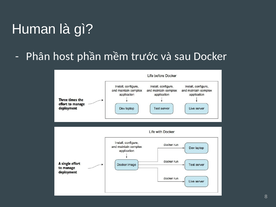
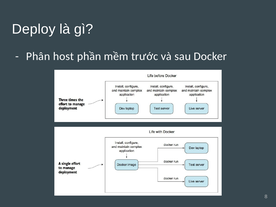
Human: Human -> Deploy (34, 29)
